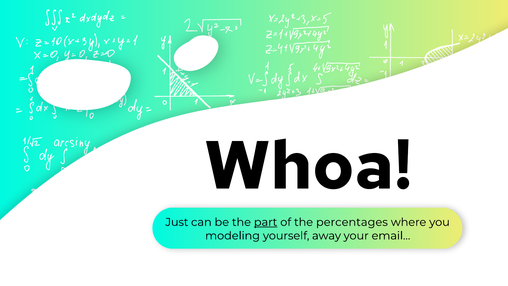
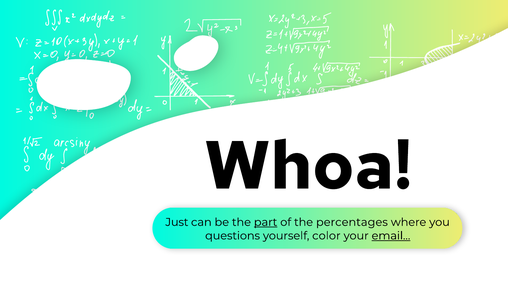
modeling: modeling -> questions (233, 236)
away: away -> color (326, 236)
email… underline: none -> present (391, 236)
